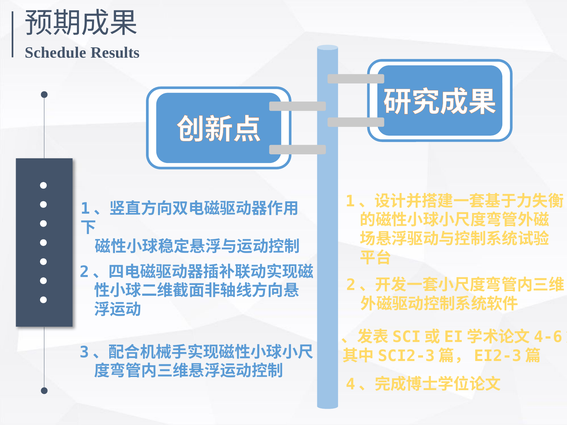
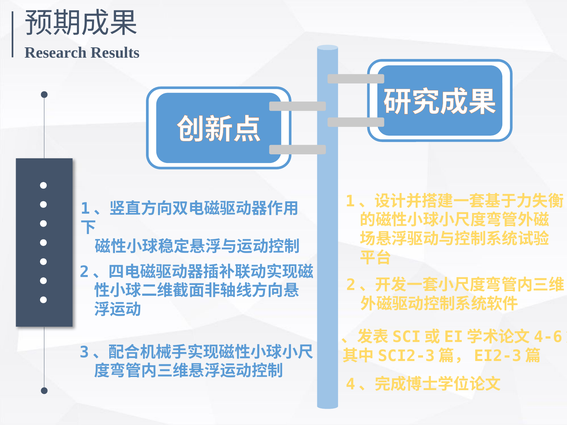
Schedule: Schedule -> Research (56, 53)
